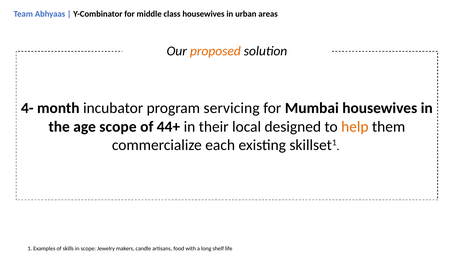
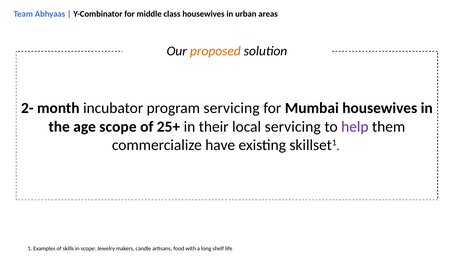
4-: 4- -> 2- (27, 108)
44+: 44+ -> 25+ (168, 127)
local designed: designed -> servicing (293, 127)
help colour: orange -> purple (355, 127)
each: each -> have (220, 145)
